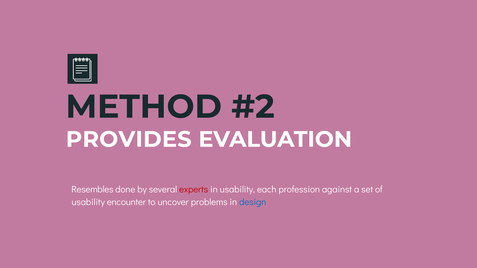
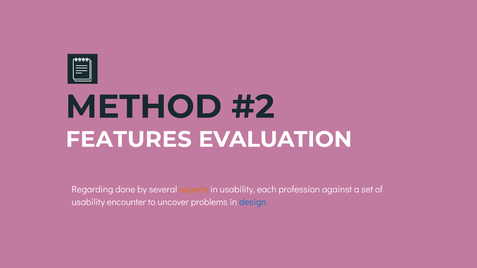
PROVIDES: PROVIDES -> FEATURES (129, 140)
Resembles: Resembles -> Regarding (92, 190)
experts colour: red -> orange (194, 190)
